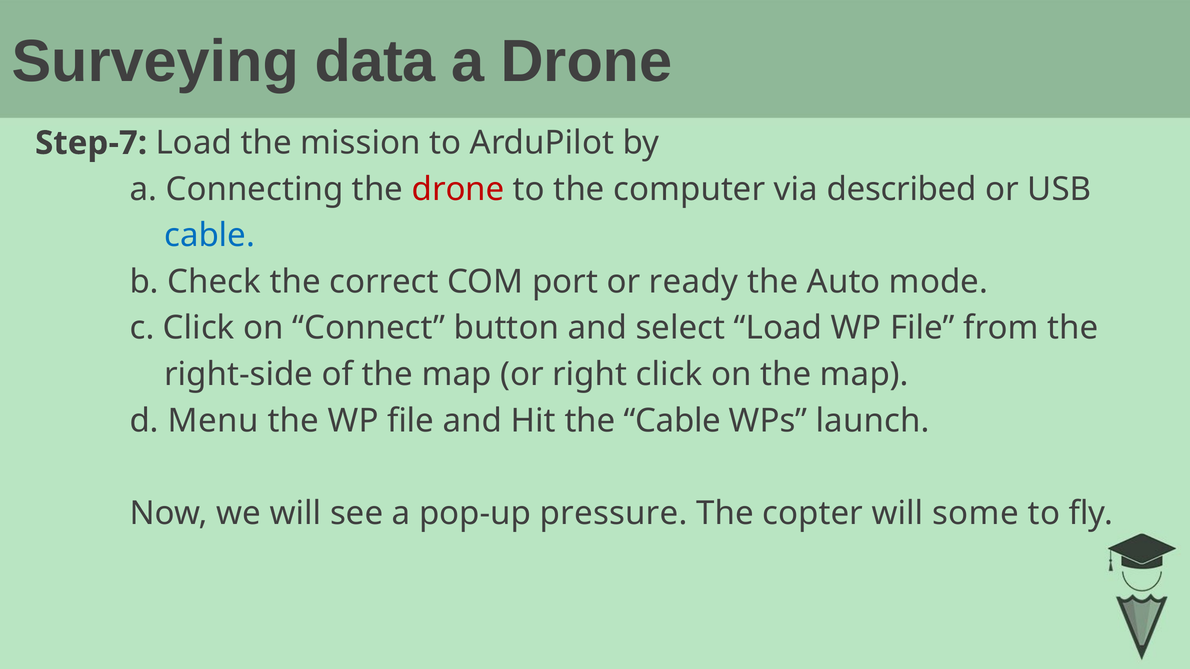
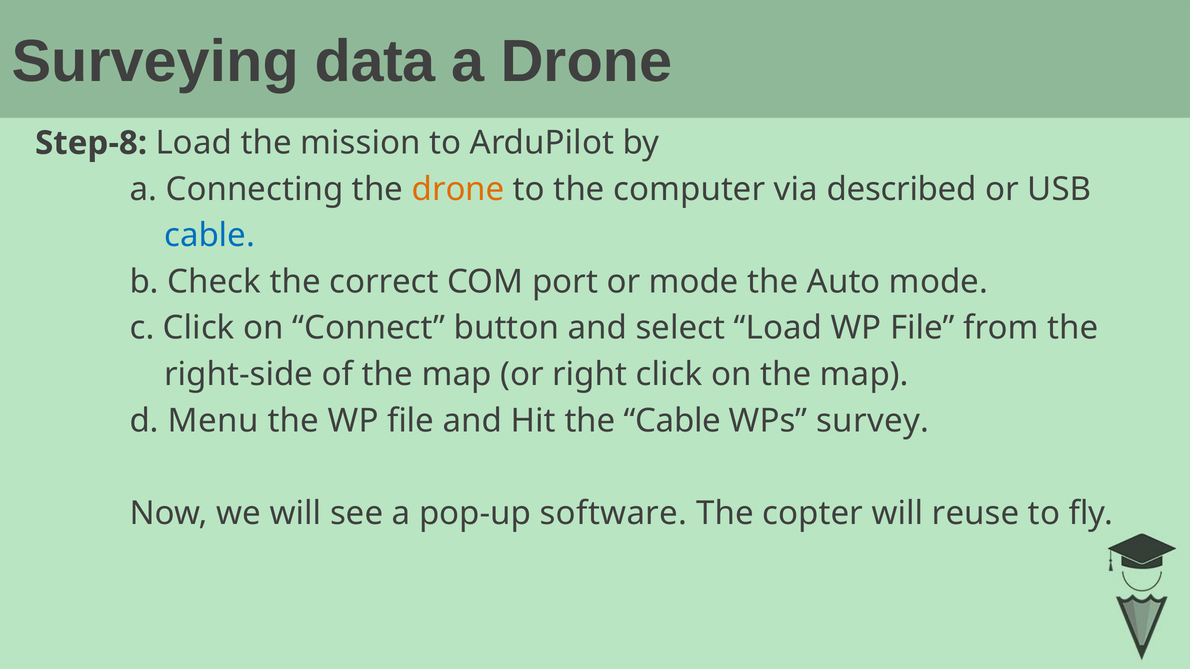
Step-7: Step-7 -> Step-8 (91, 143)
drone colour: red -> orange (458, 189)
or ready: ready -> mode (694, 282)
launch: launch -> survey (873, 421)
pressure: pressure -> software (614, 513)
some: some -> reuse (976, 513)
